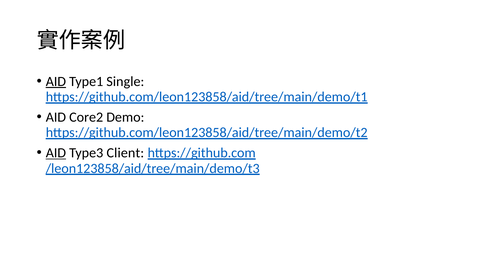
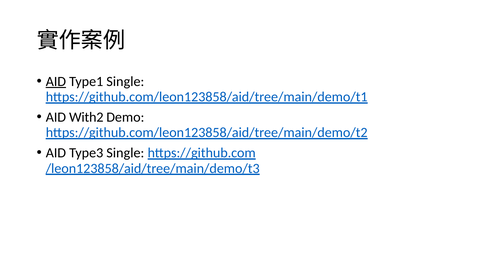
Core2: Core2 -> With2 (86, 117)
AID underline: present -> none (56, 153)
Type3 Client: Client -> Single (125, 153)
